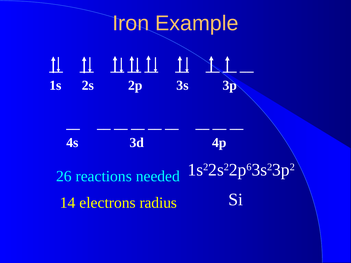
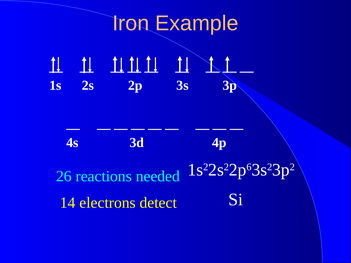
radius: radius -> detect (158, 203)
